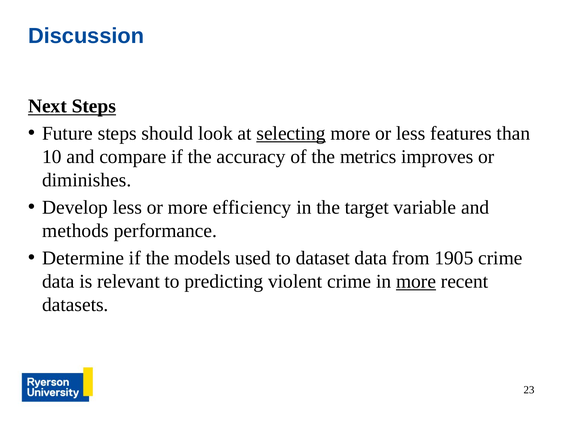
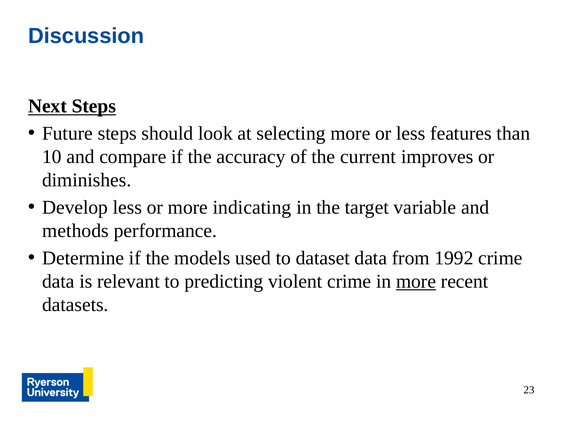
selecting underline: present -> none (291, 133)
metrics: metrics -> current (368, 157)
efficiency: efficiency -> indicating (252, 207)
1905: 1905 -> 1992 (454, 258)
